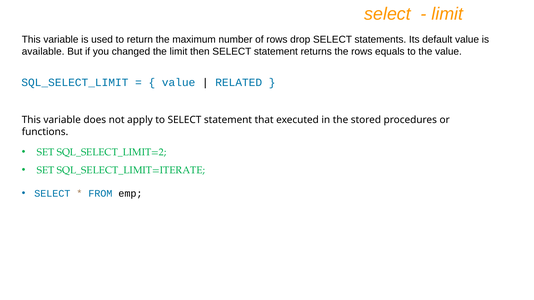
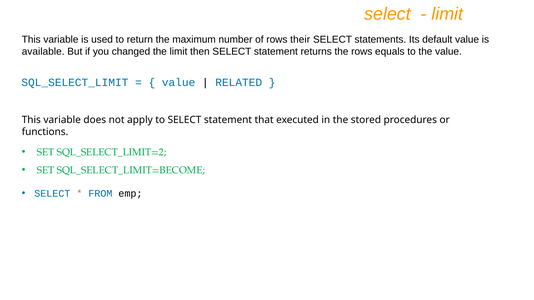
drop: drop -> their (300, 39)
SQL_SELECT_LIMIT=ITERATE: SQL_SELECT_LIMIT=ITERATE -> SQL_SELECT_LIMIT=BECOME (131, 170)
